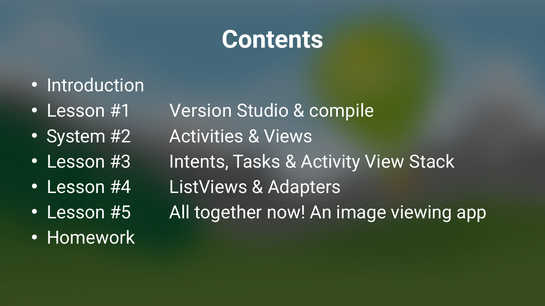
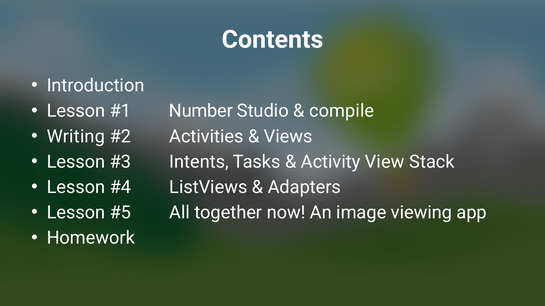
Version: Version -> Number (201, 111)
System: System -> Writing (76, 137)
